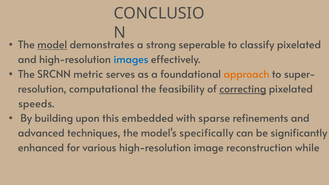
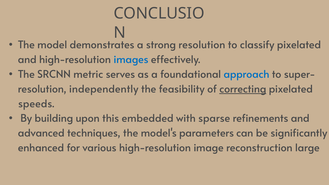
model underline: present -> none (52, 45)
strong seperable: seperable -> resolution (202, 45)
approach colour: orange -> blue (247, 74)
computational: computational -> independently (104, 89)
specifically: specifically -> parameters (206, 133)
while: while -> large (307, 148)
